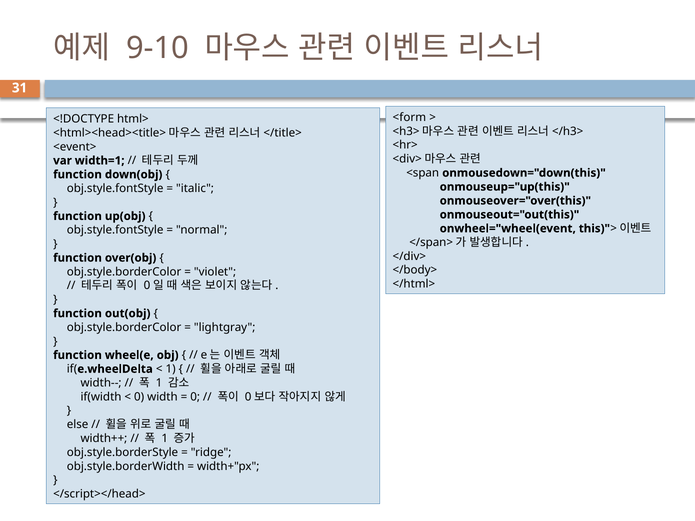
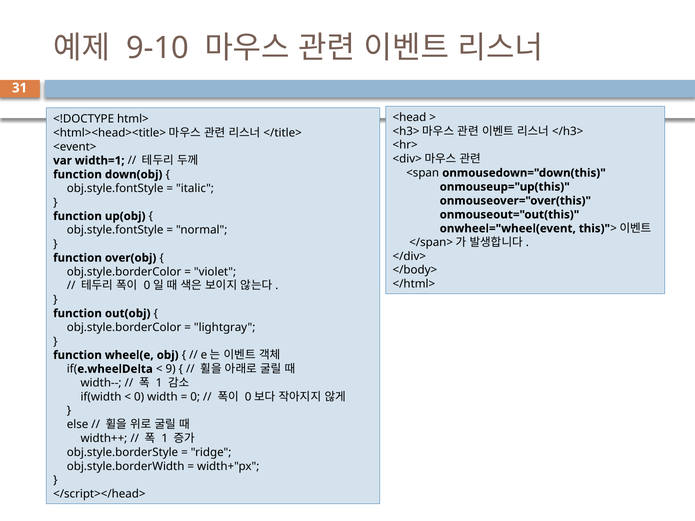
<form: <form -> <head (409, 117)
1: 1 -> 9 (171, 369)
